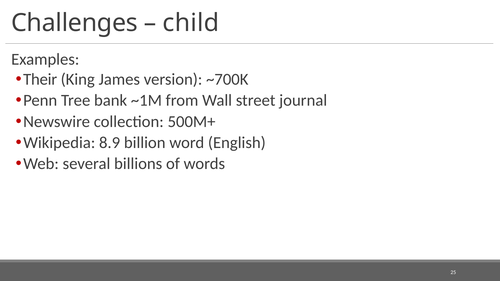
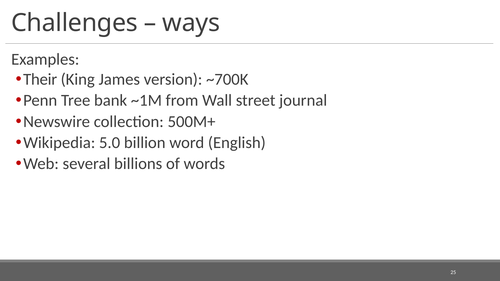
child: child -> ways (191, 23)
8.9: 8.9 -> 5.0 (110, 143)
